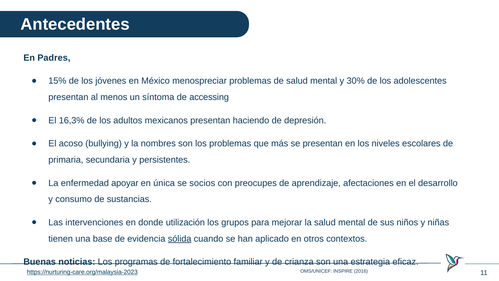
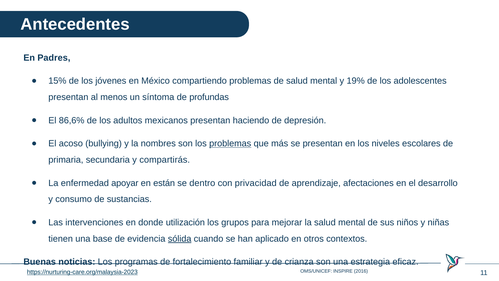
menospreciar: menospreciar -> compartiendo (200, 81)
30%: 30% -> 19% (356, 81)
accessing: accessing -> profundas (209, 97)
16,3%: 16,3% -> 86,6% (72, 120)
problemas underline: none -> present (230, 143)
persistentes: persistentes -> compartirás (165, 160)
única: única -> están (164, 183)
socios: socios -> dentro (202, 183)
preocupes: preocupes -> privacidad (256, 183)
